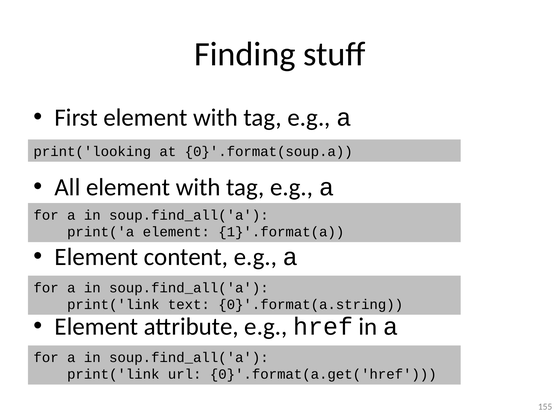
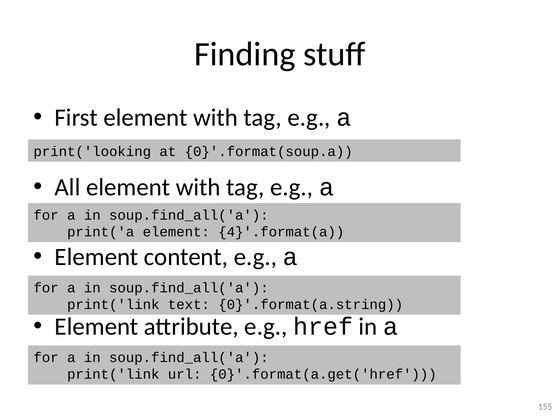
1}'.format(a: 1}'.format(a -> 4}'.format(a (281, 232)
